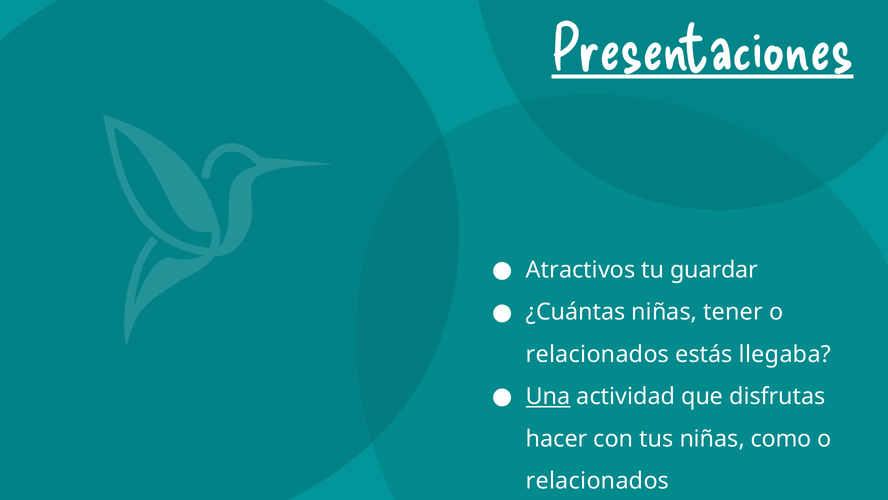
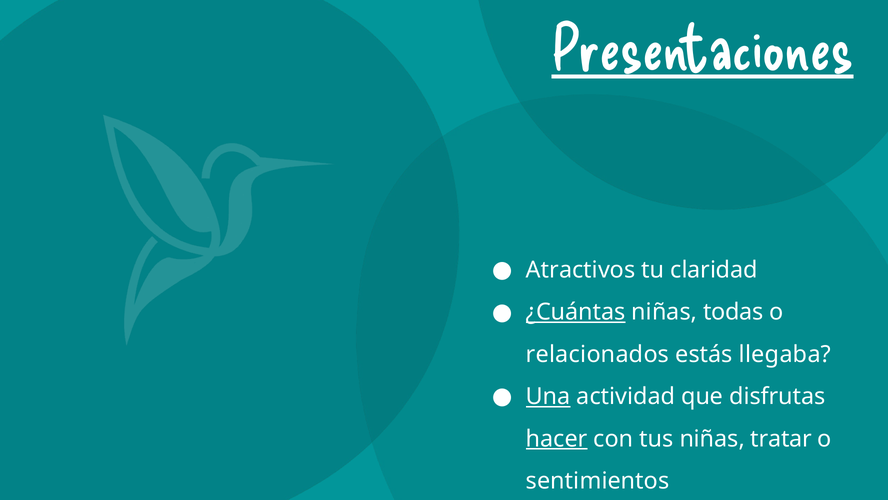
guardar: guardar -> claridad (714, 270)
¿Cuántas underline: none -> present (576, 312)
tener: tener -> todas (733, 312)
hacer underline: none -> present (557, 438)
como: como -> tratar (781, 438)
relacionados: relacionados -> sentimientos (598, 481)
